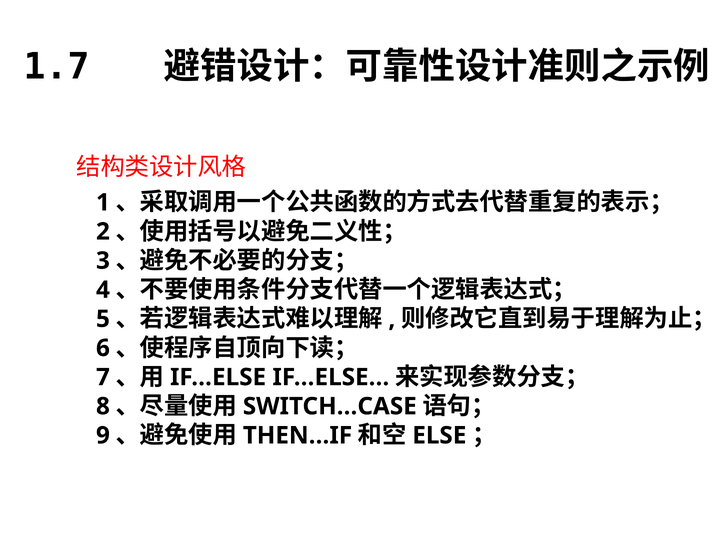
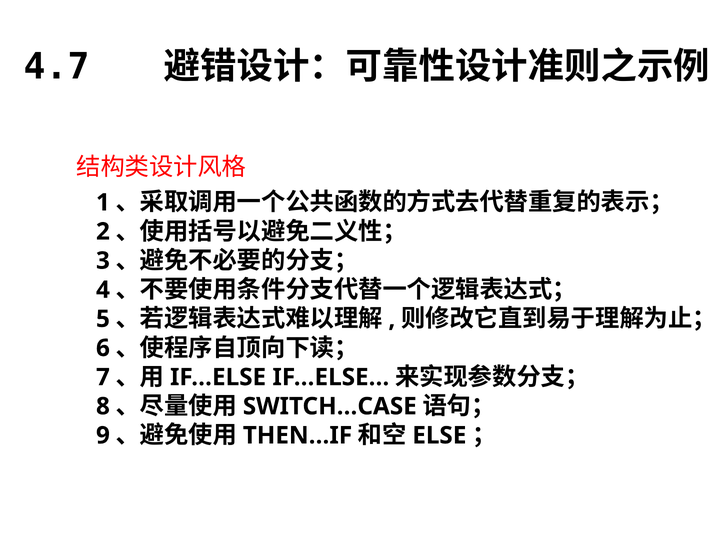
1.7: 1.7 -> 4.7 (57, 66)
